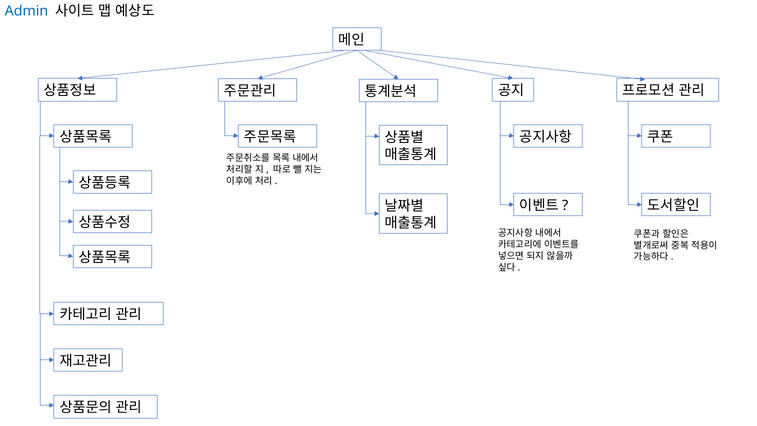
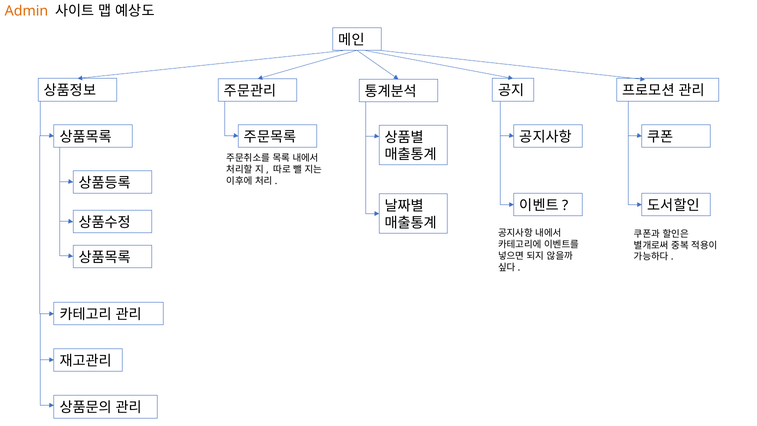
Admin colour: blue -> orange (26, 11)
